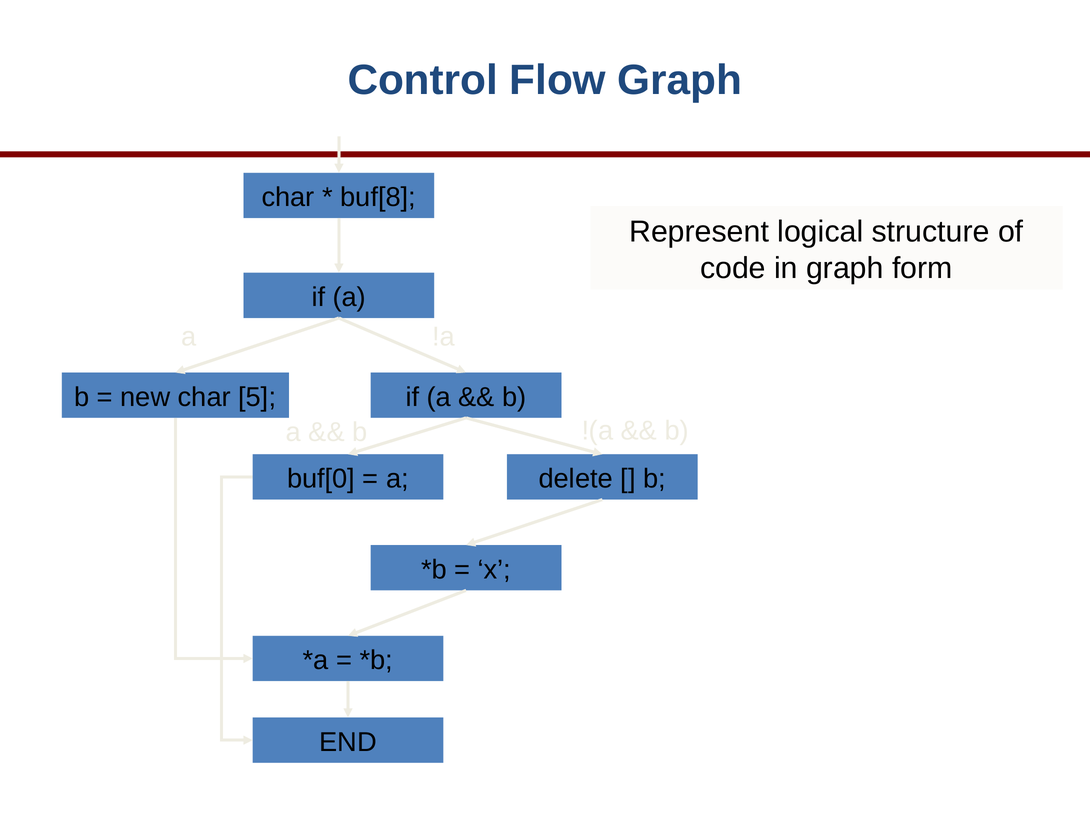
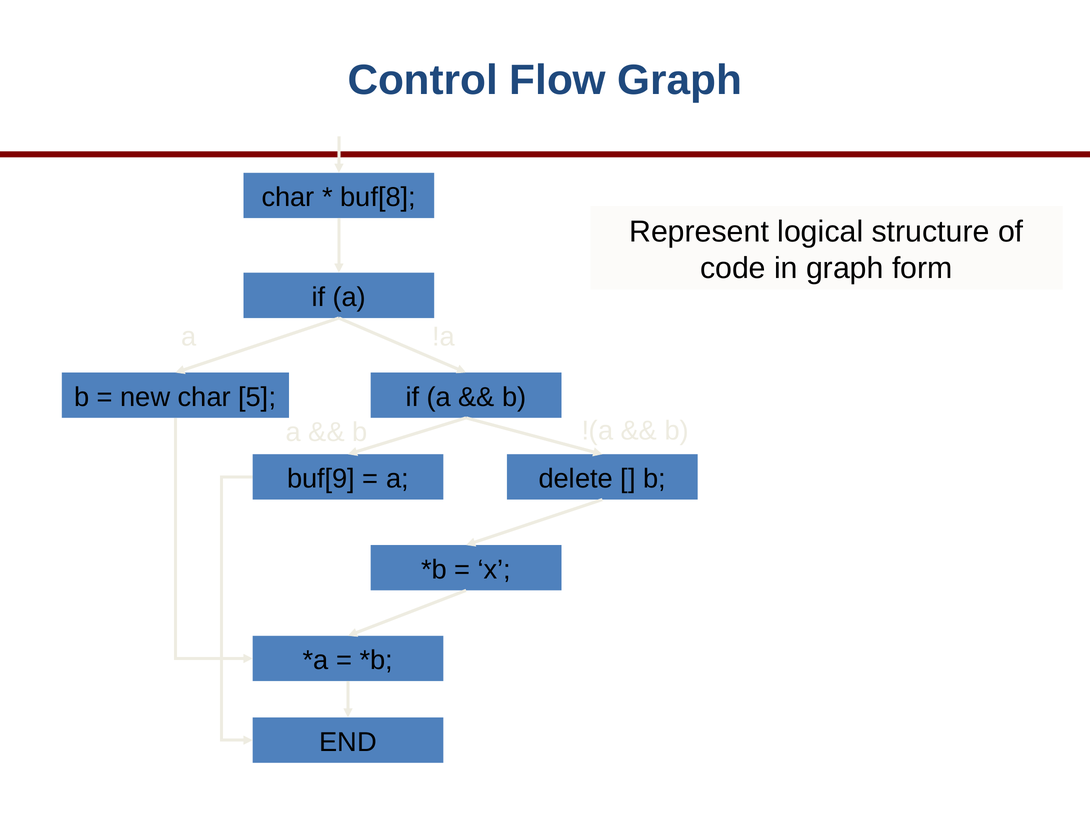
buf[0: buf[0 -> buf[9 (321, 479)
